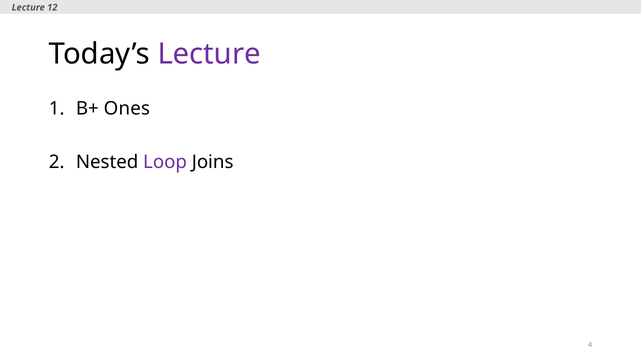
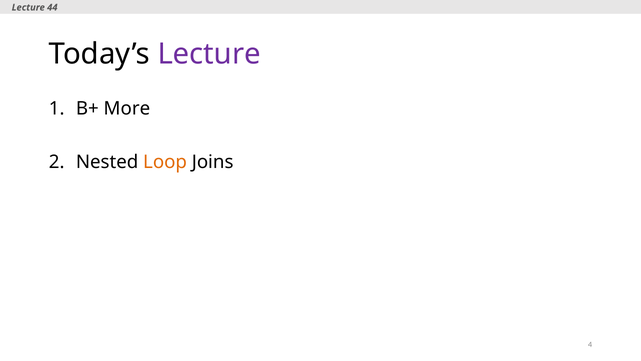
12: 12 -> 44 (52, 7)
Ones: Ones -> More (127, 108)
Loop colour: purple -> orange (165, 162)
